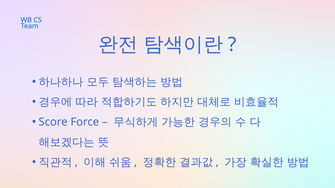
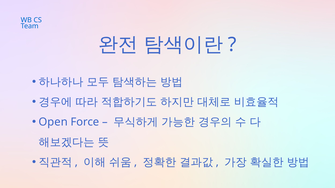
Score: Score -> Open (53, 122)
